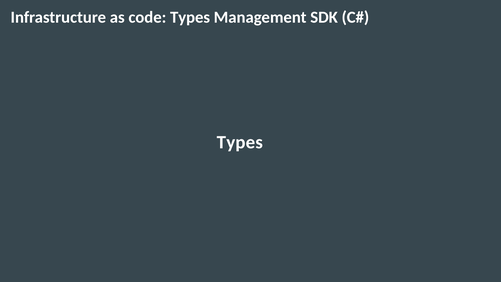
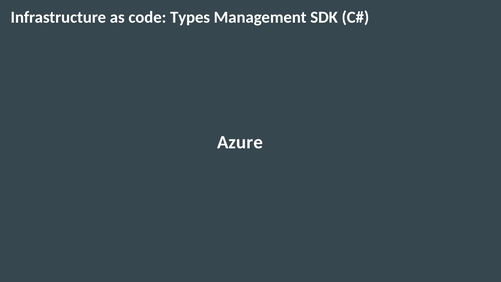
Types: Types -> Azure (240, 142)
